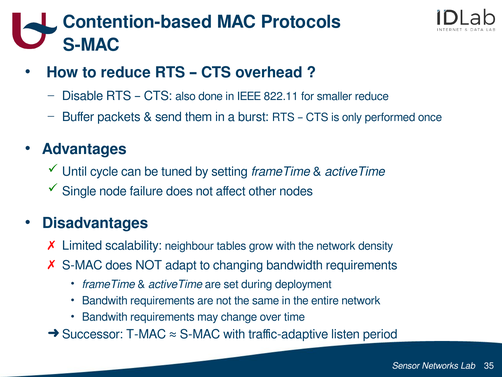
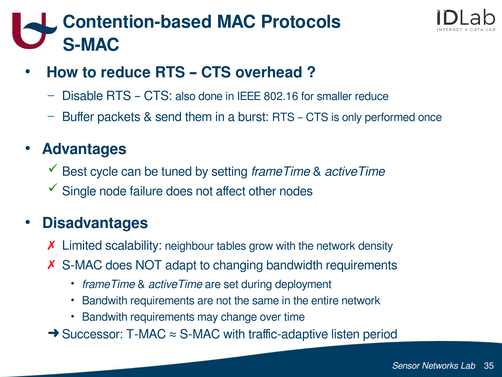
822.11: 822.11 -> 802.16 (281, 96)
Until: Until -> Best (75, 171)
